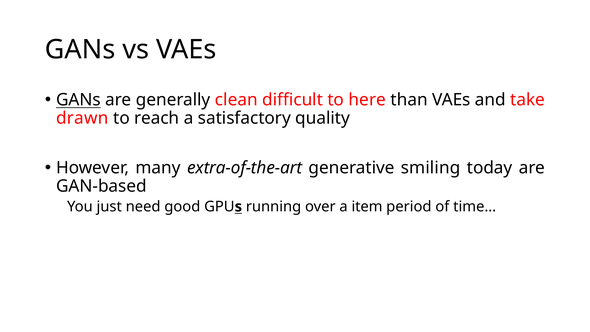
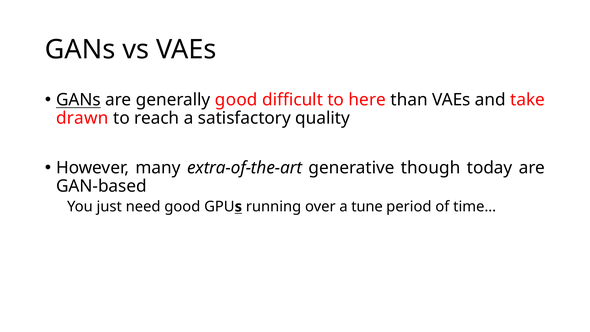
generally clean: clean -> good (236, 100)
smiling: smiling -> though (431, 168)
item: item -> tune (367, 207)
